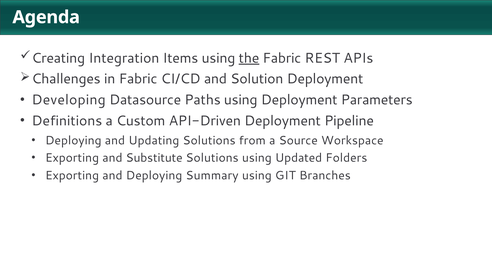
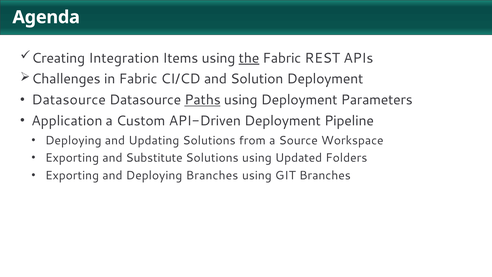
Developing: Developing -> Datasource (69, 100)
Paths underline: none -> present (203, 100)
Definitions: Definitions -> Application (67, 121)
Deploying Summary: Summary -> Branches (212, 175)
